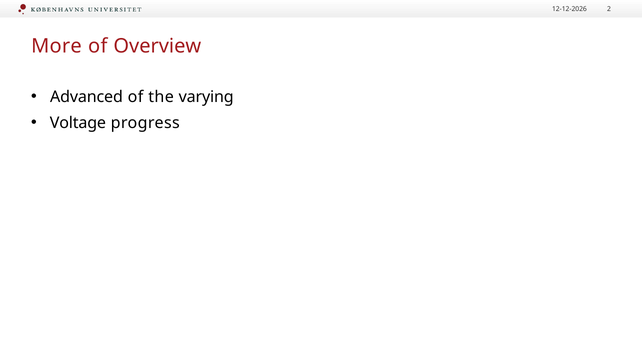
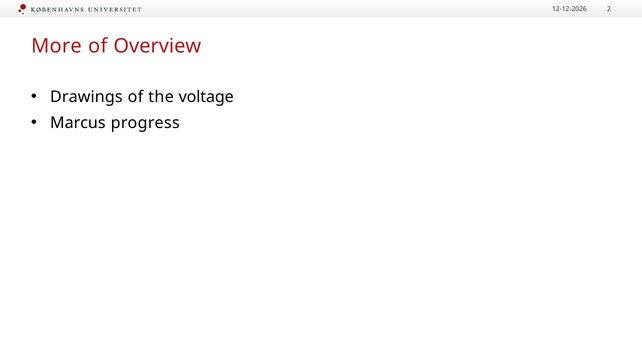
Advanced: Advanced -> Drawings (86, 97)
varying: varying -> voltage (206, 97)
Voltage: Voltage -> Marcus (78, 123)
